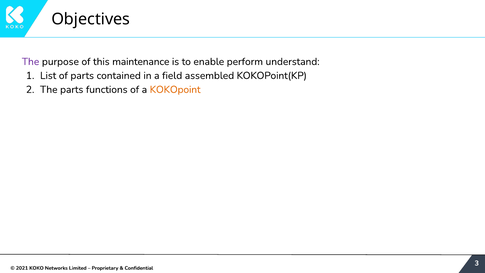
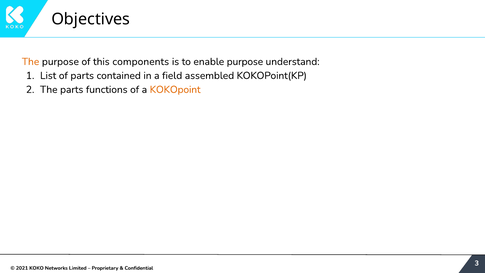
The colour: purple -> orange (31, 62)
maintenance: maintenance -> components (141, 62)
enable perform: perform -> purpose (245, 62)
